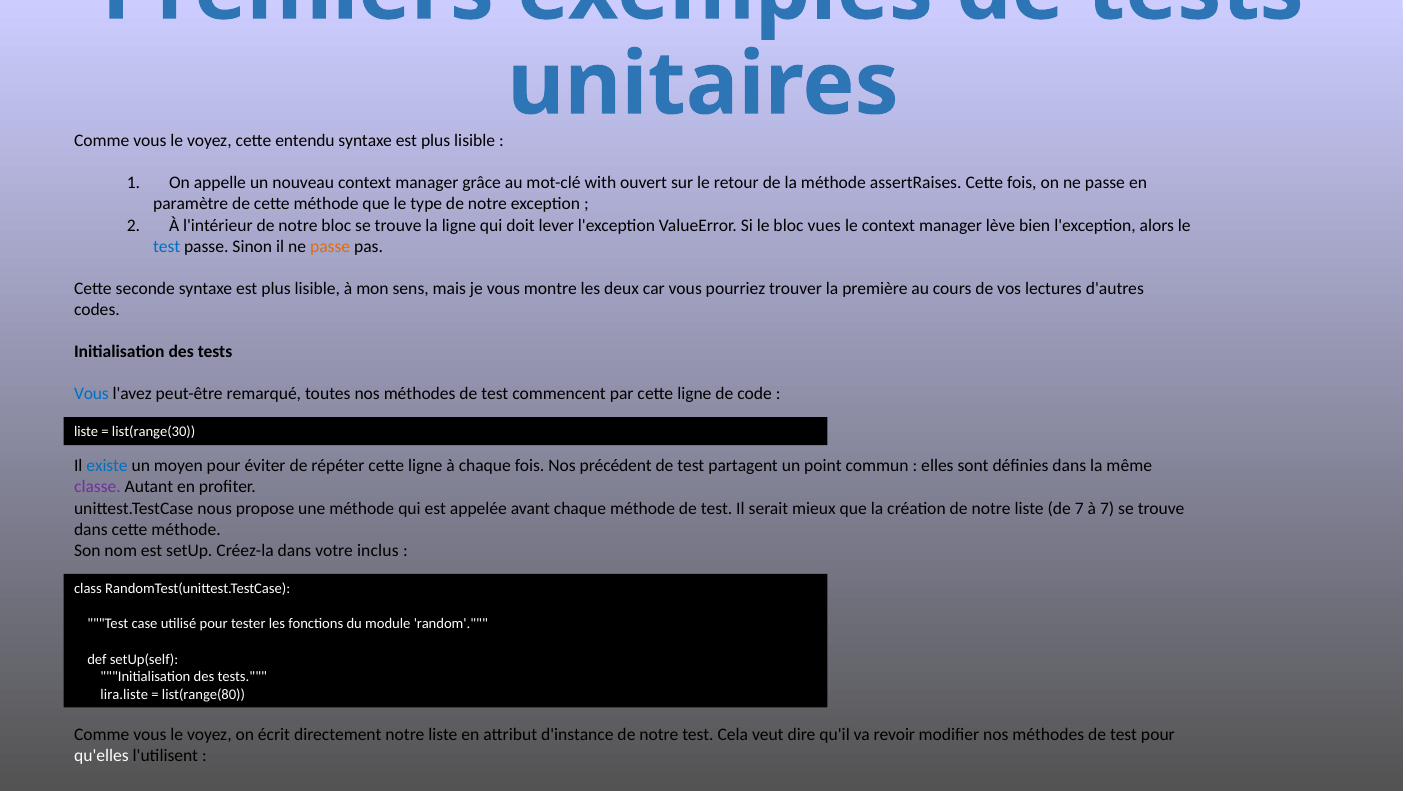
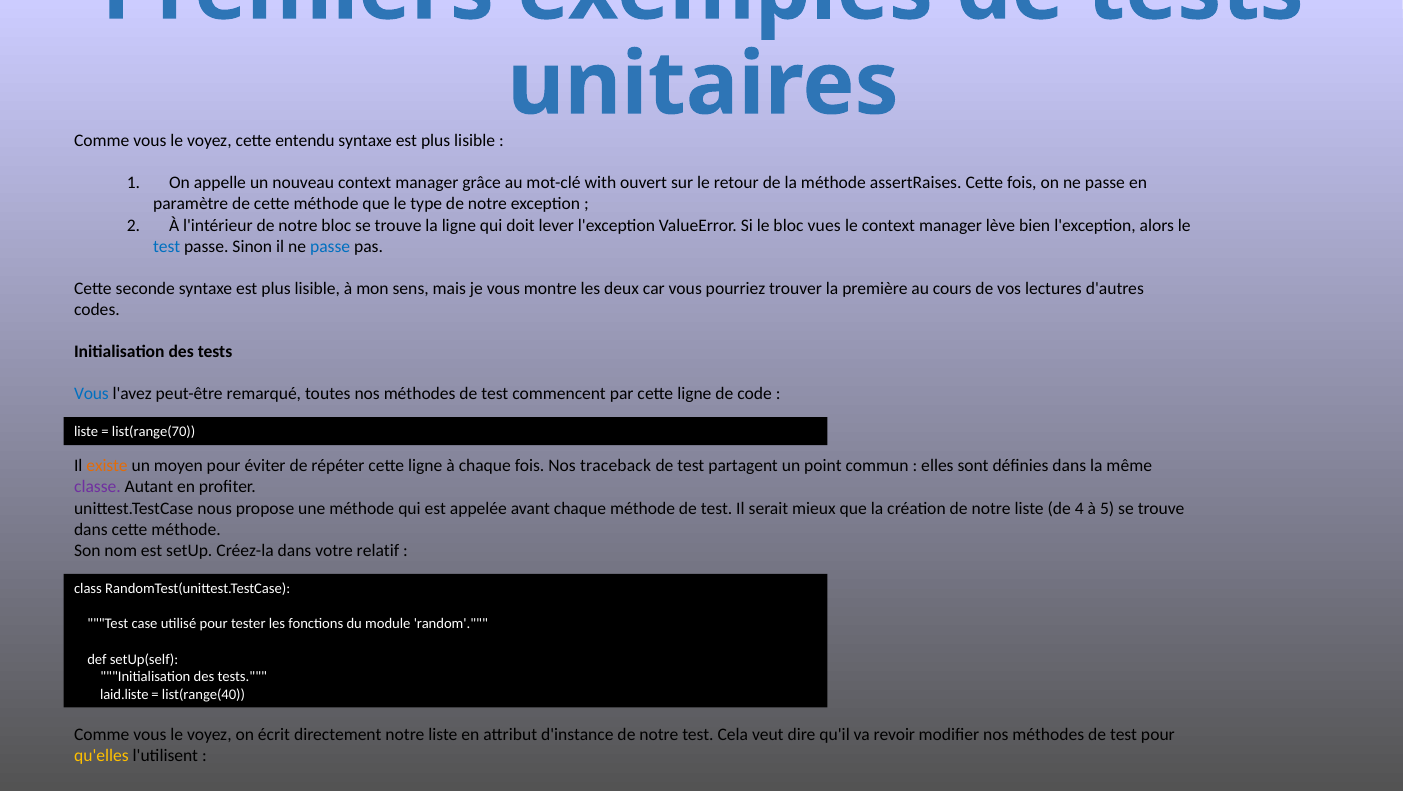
passe colour: orange -> blue (330, 246)
list(range(30: list(range(30 -> list(range(70 (154, 432)
existe colour: blue -> orange (107, 466)
précédent: précédent -> traceback (616, 466)
de 7: 7 -> 4 (1079, 508)
à 7: 7 -> 5 (1107, 508)
inclus: inclus -> relatif (378, 550)
lira.liste: lira.liste -> laid.liste (124, 694)
list(range(80: list(range(80 -> list(range(40 (203, 694)
qu'elles colour: white -> yellow (101, 755)
